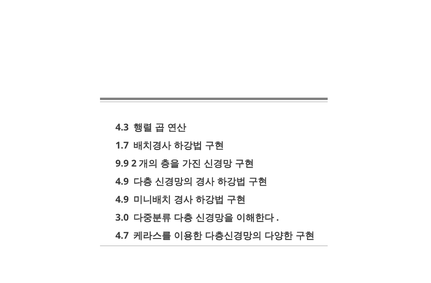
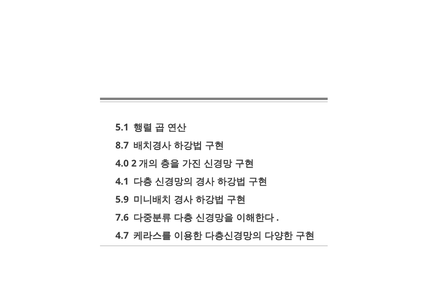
4.3: 4.3 -> 5.1 (122, 127)
1.7: 1.7 -> 8.7 (122, 145)
9.9: 9.9 -> 4.0 (122, 163)
4.9: 4.9 -> 4.1 (122, 182)
4.9: 4.9 -> 5.9 (122, 200)
3.0: 3.0 -> 7.6 (122, 218)
